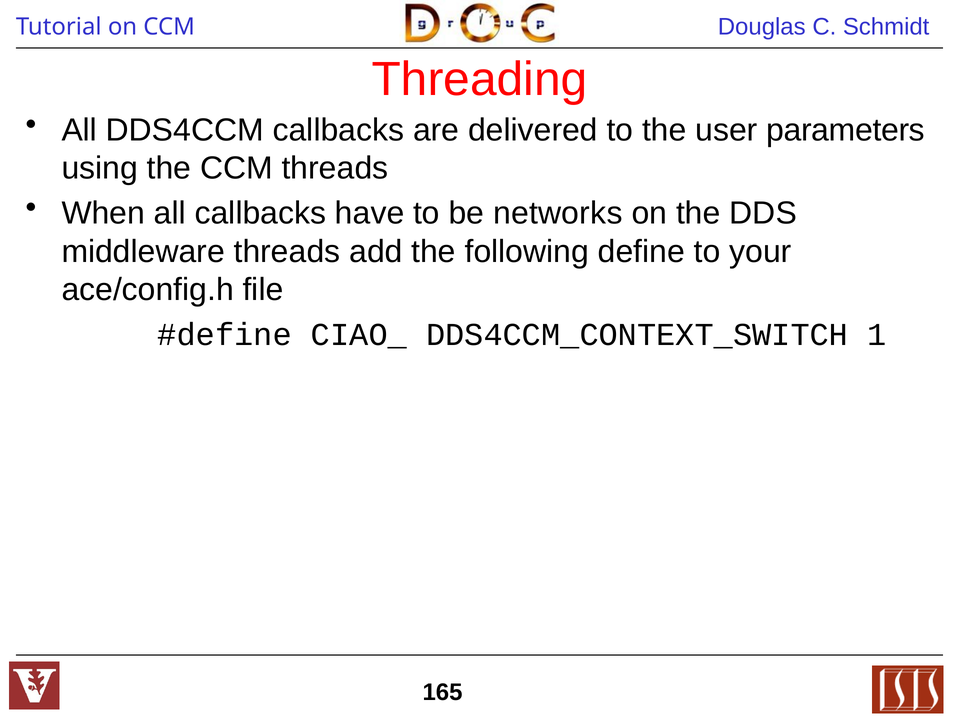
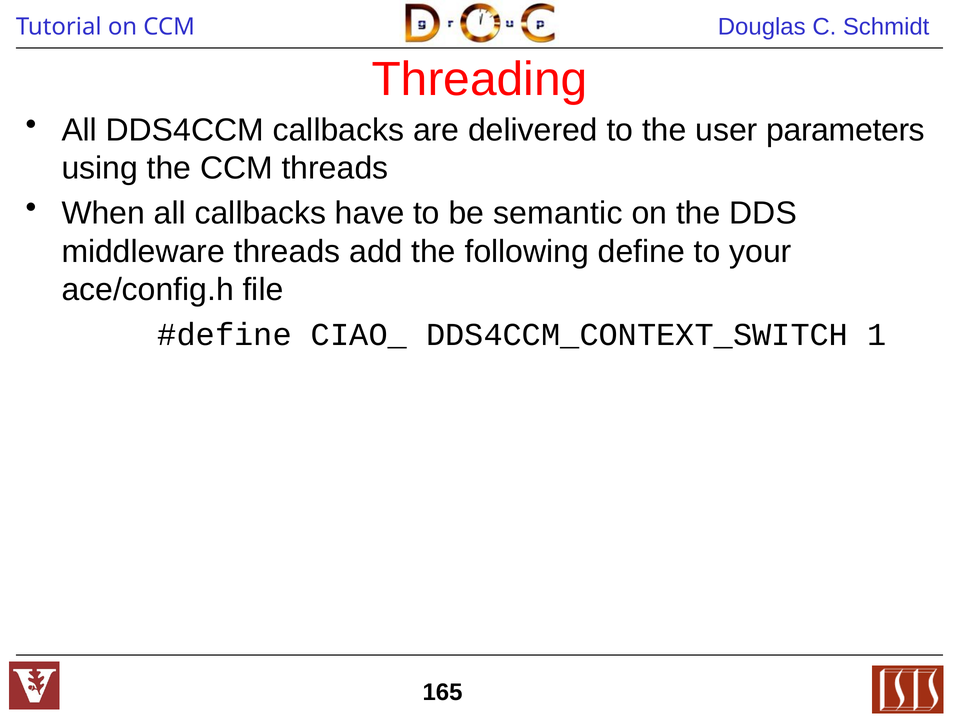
networks: networks -> semantic (558, 213)
